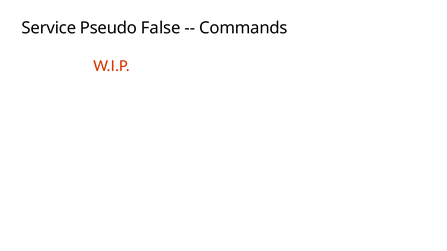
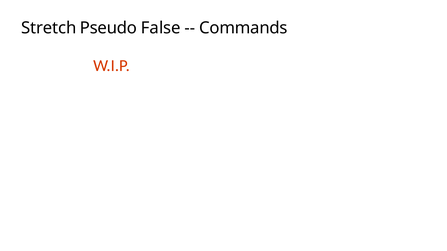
Service: Service -> Stretch (49, 28)
